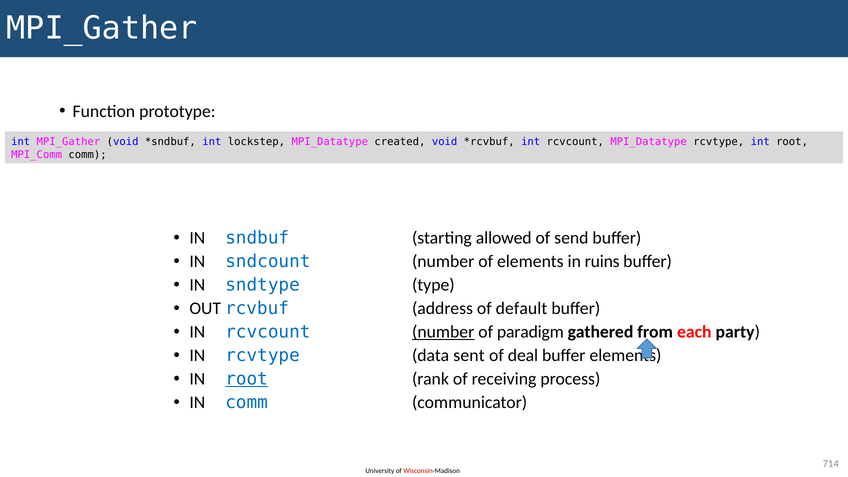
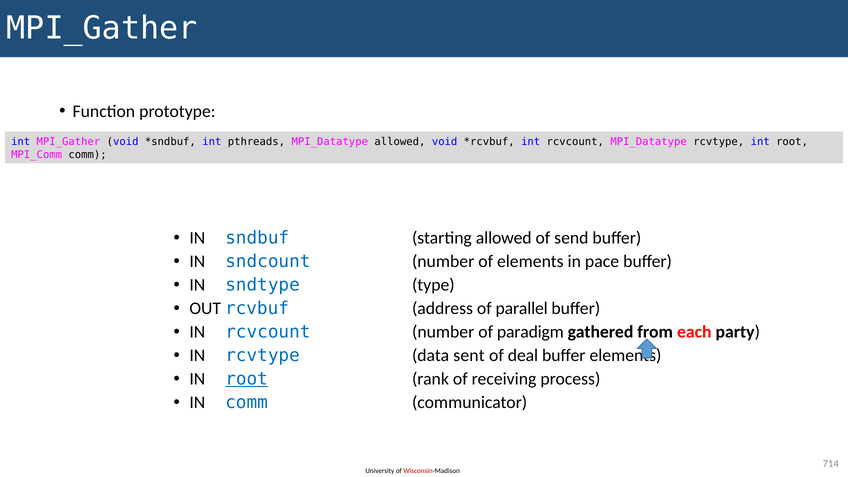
lockstep: lockstep -> pthreads (256, 142)
MPI_Datatype created: created -> allowed (400, 142)
ruins: ruins -> pace (602, 261)
default: default -> parallel (522, 308)
number underline: present -> none (443, 332)
